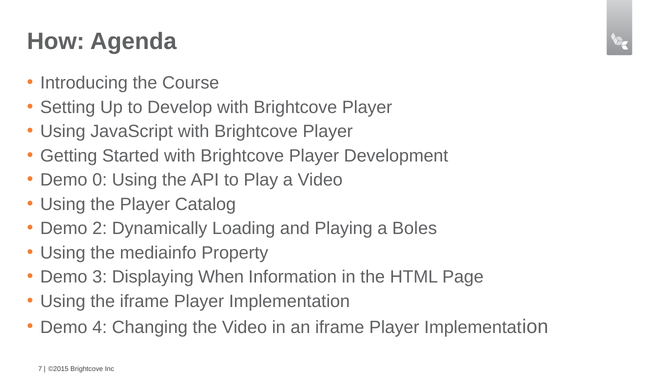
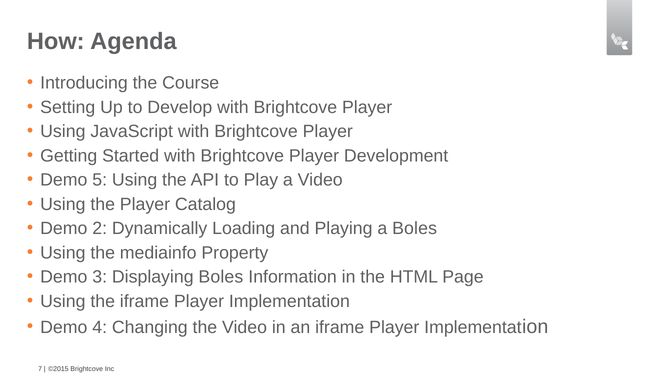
0: 0 -> 5 (100, 180)
Displaying When: When -> Boles (221, 277)
